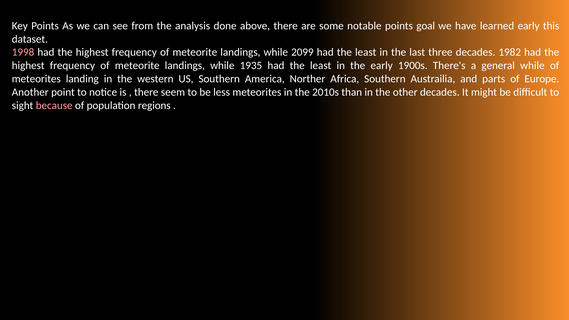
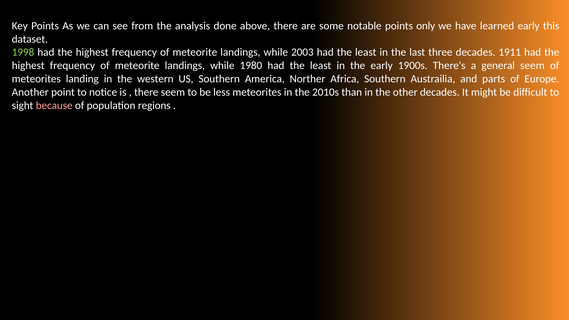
goal: goal -> only (426, 26)
1998 colour: pink -> light green (23, 52)
2099: 2099 -> 2003 (302, 52)
1982: 1982 -> 1911 (510, 52)
1935: 1935 -> 1980 (251, 66)
general while: while -> seem (532, 66)
